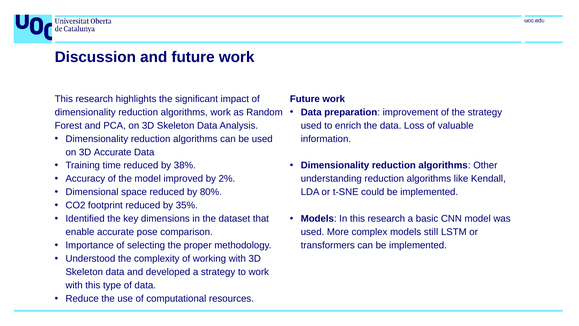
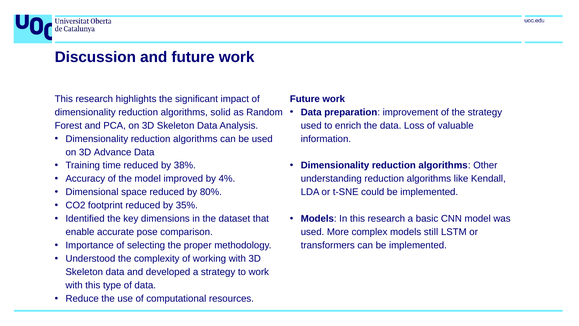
algorithms work: work -> solid (221, 112)
3D Accurate: Accurate -> Advance (113, 152)
2%: 2% -> 4% (227, 179)
